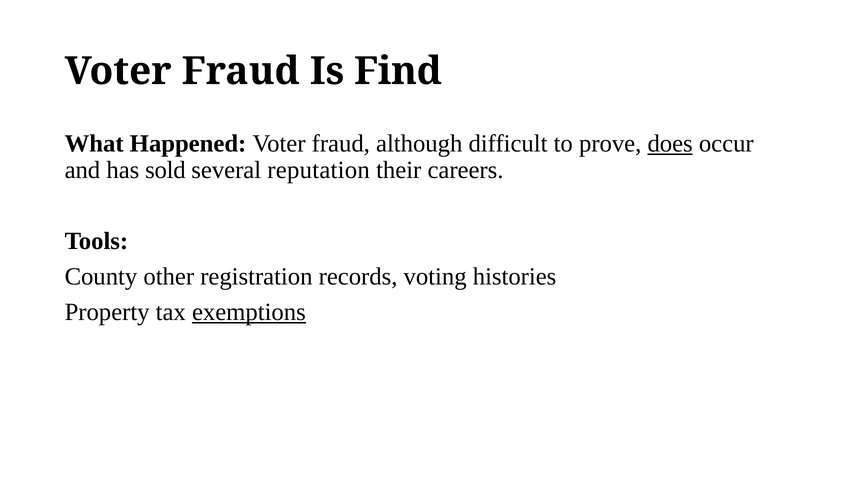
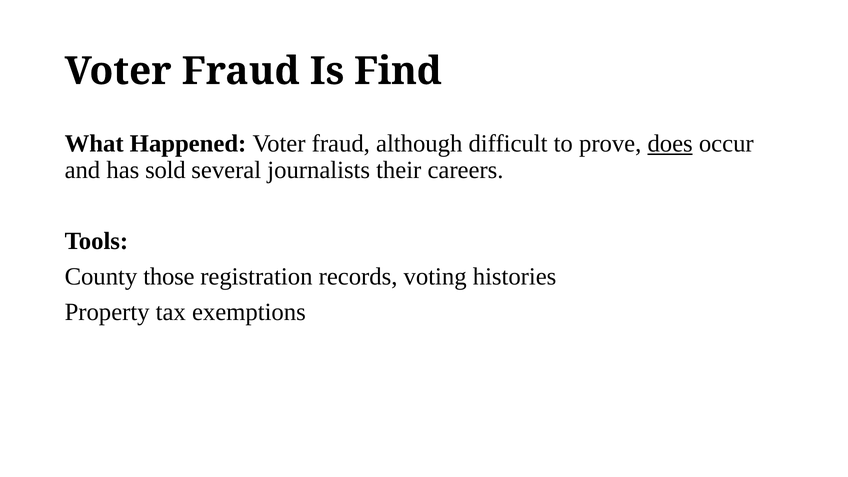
reputation: reputation -> journalists (319, 170)
other: other -> those (169, 277)
exemptions underline: present -> none (249, 312)
